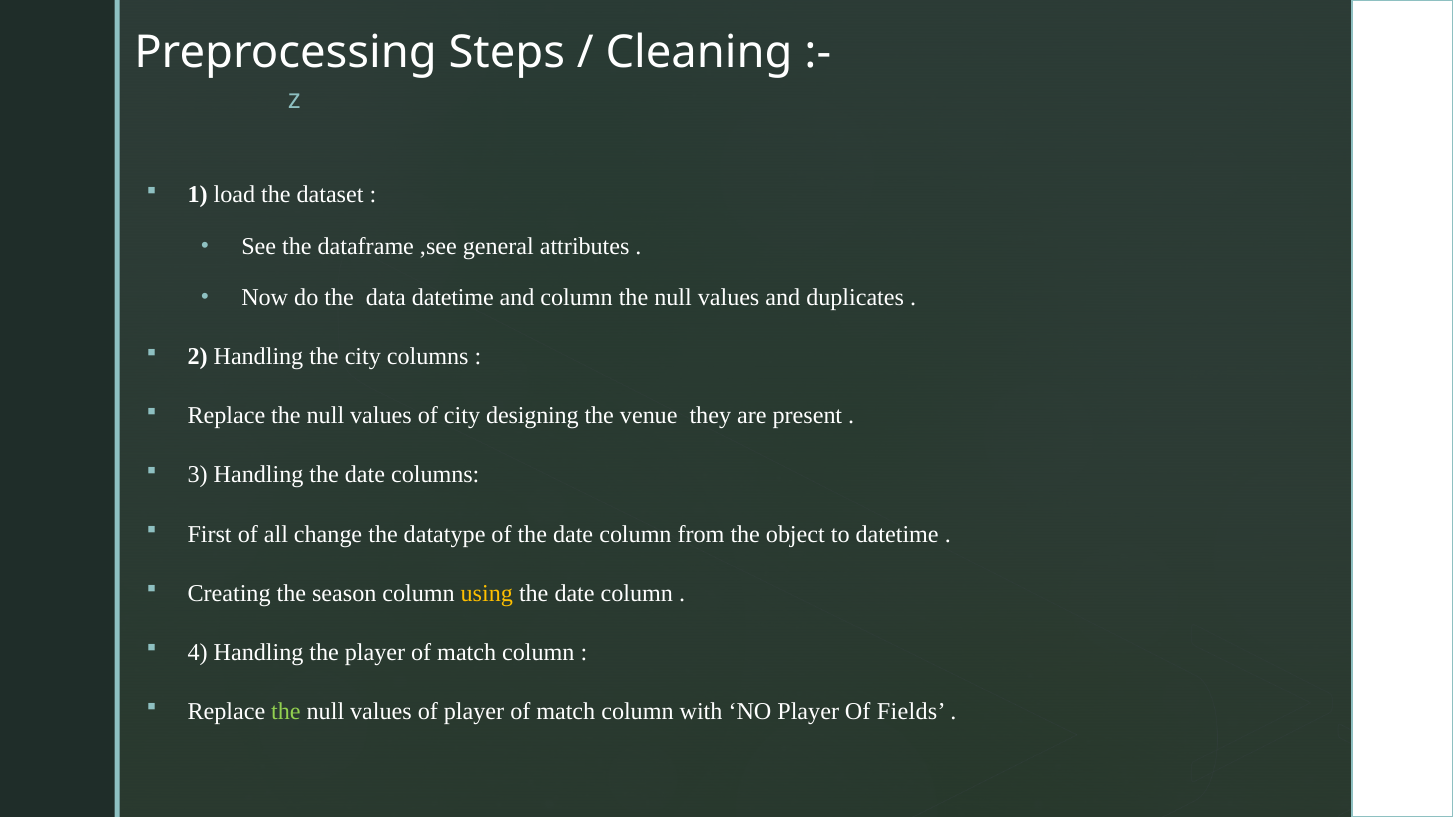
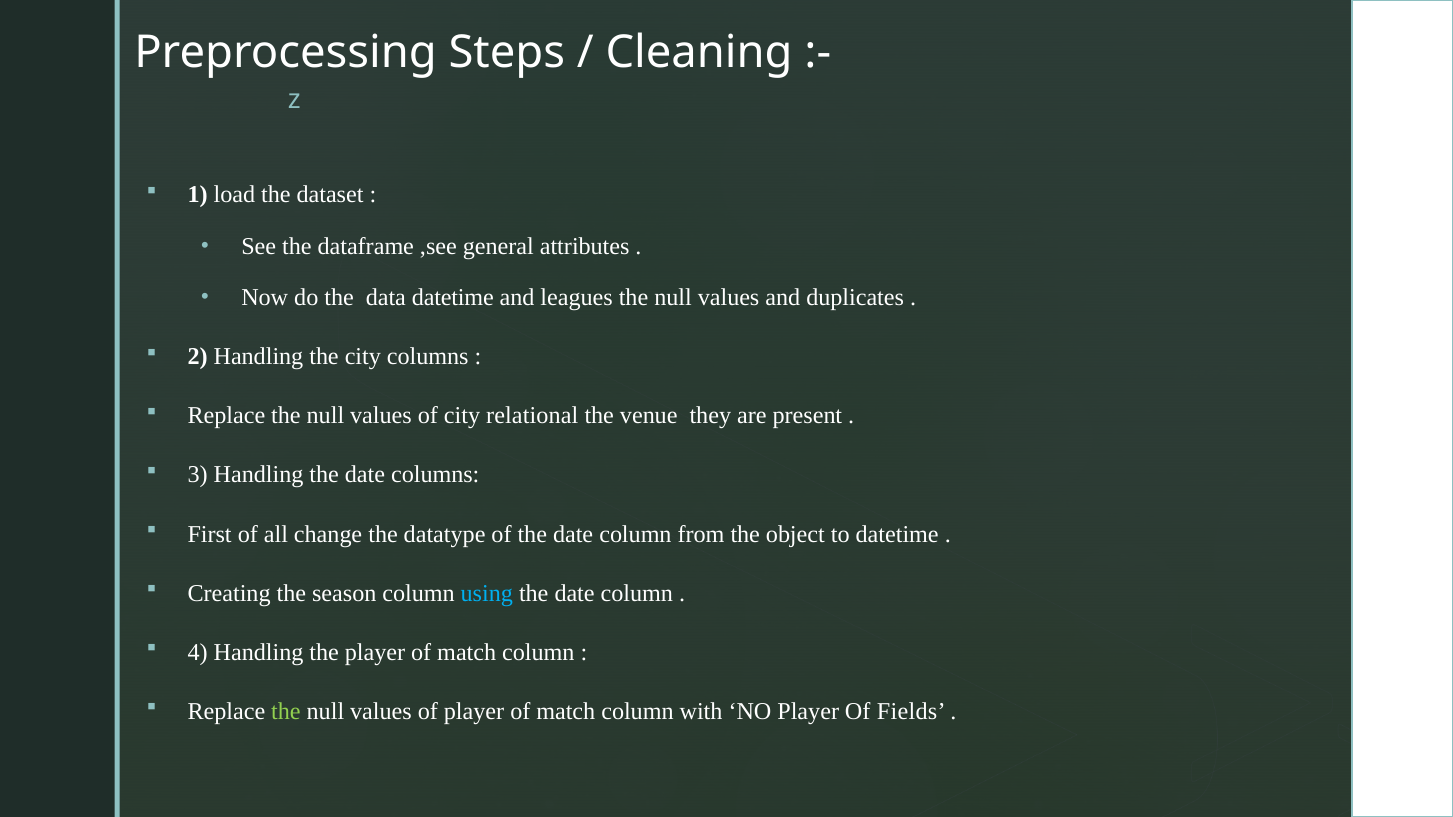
and column: column -> leagues (577, 298)
designing: designing -> relational (532, 416)
using colour: yellow -> light blue (487, 593)
